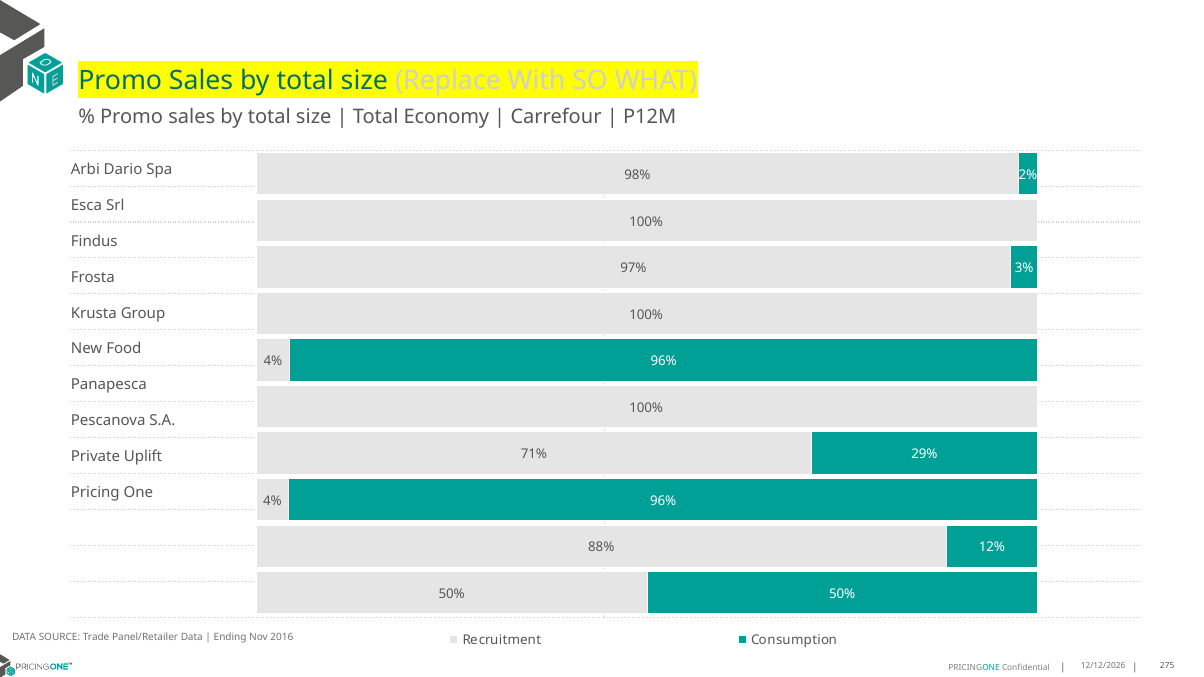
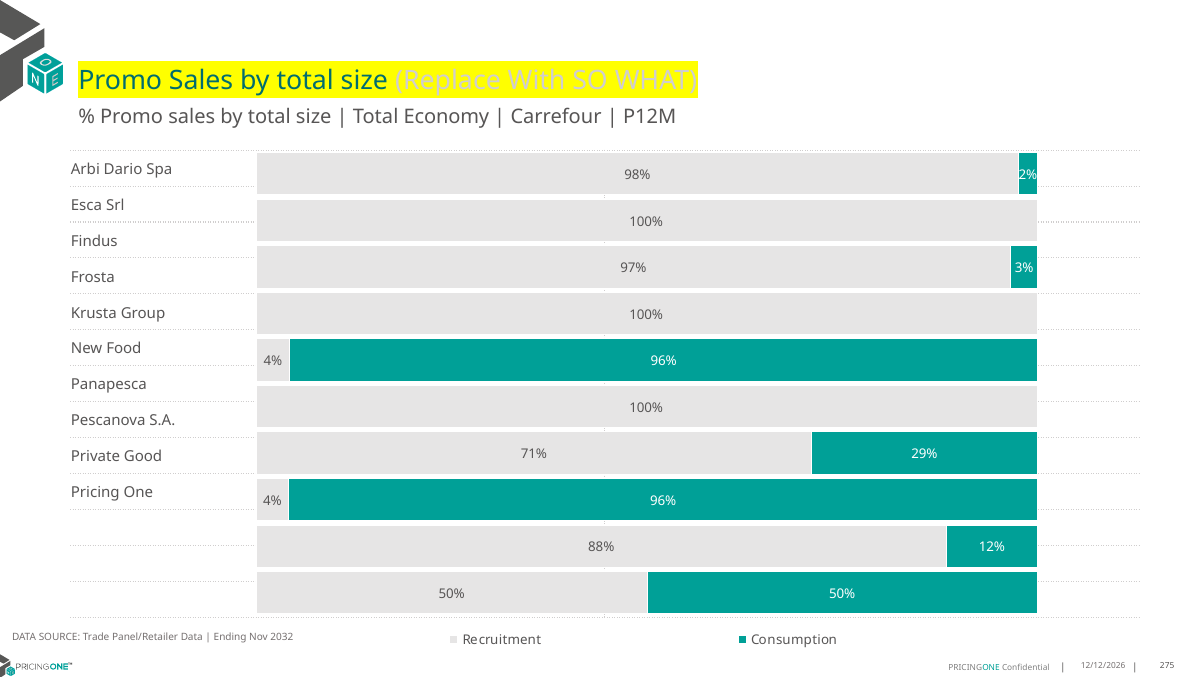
Uplift: Uplift -> Good (143, 457)
2016: 2016 -> 2032 (282, 638)
